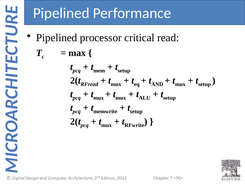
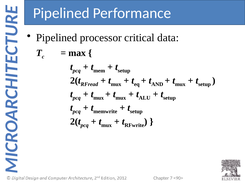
read: read -> data (168, 38)
